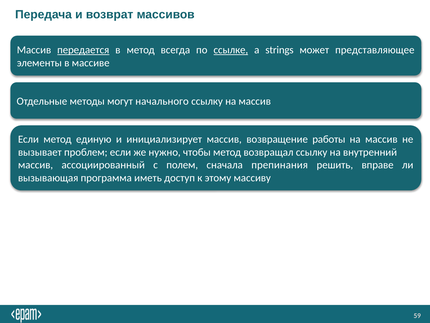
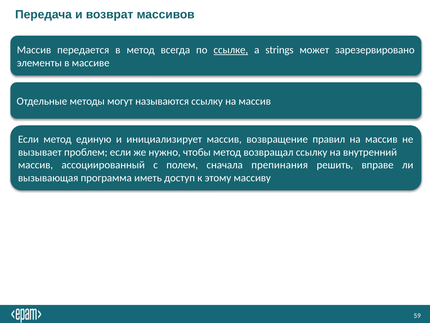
передается underline: present -> none (83, 50)
представляющее: представляющее -> зарезервировано (375, 50)
начального: начального -> называются (162, 101)
работы: работы -> правил (329, 139)
